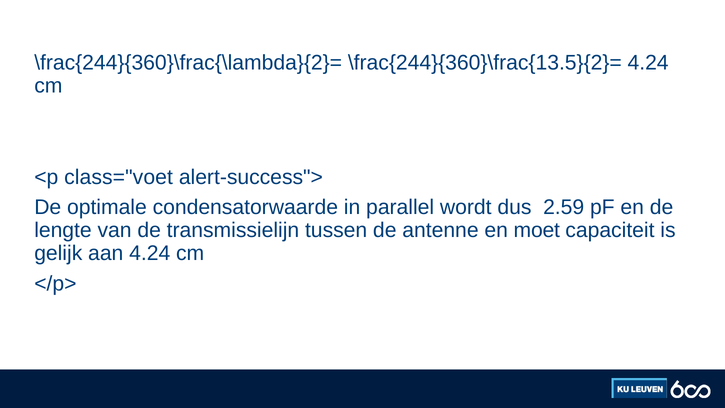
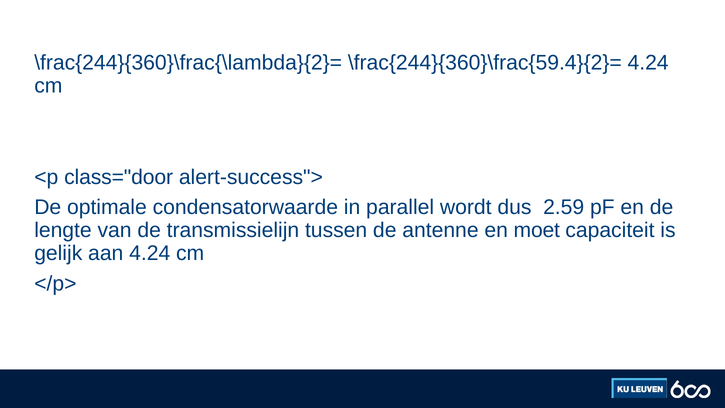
\frac{244}{360}\frac{13.5}{2}=: \frac{244}{360}\frac{13.5}{2}= -> \frac{244}{360}\frac{59.4}{2}= (485, 63)
class="voet: class="voet -> class="door (119, 177)
